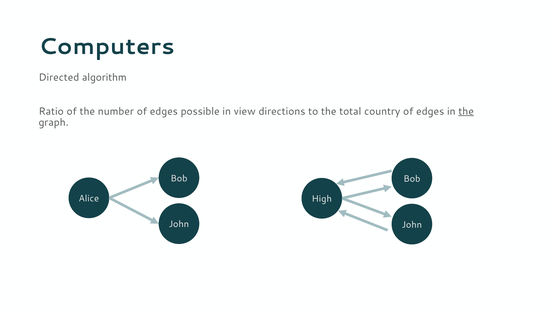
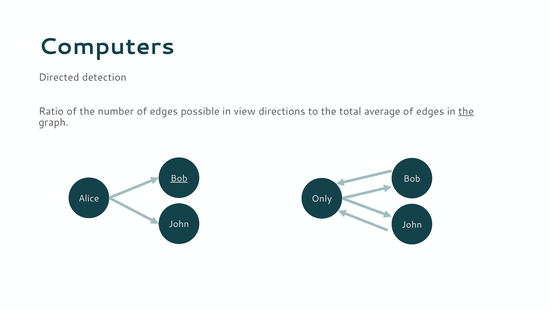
algorithm: algorithm -> detection (104, 77)
country: country -> average (382, 111)
Bob underline: none -> present (179, 178)
High: High -> Only (322, 198)
